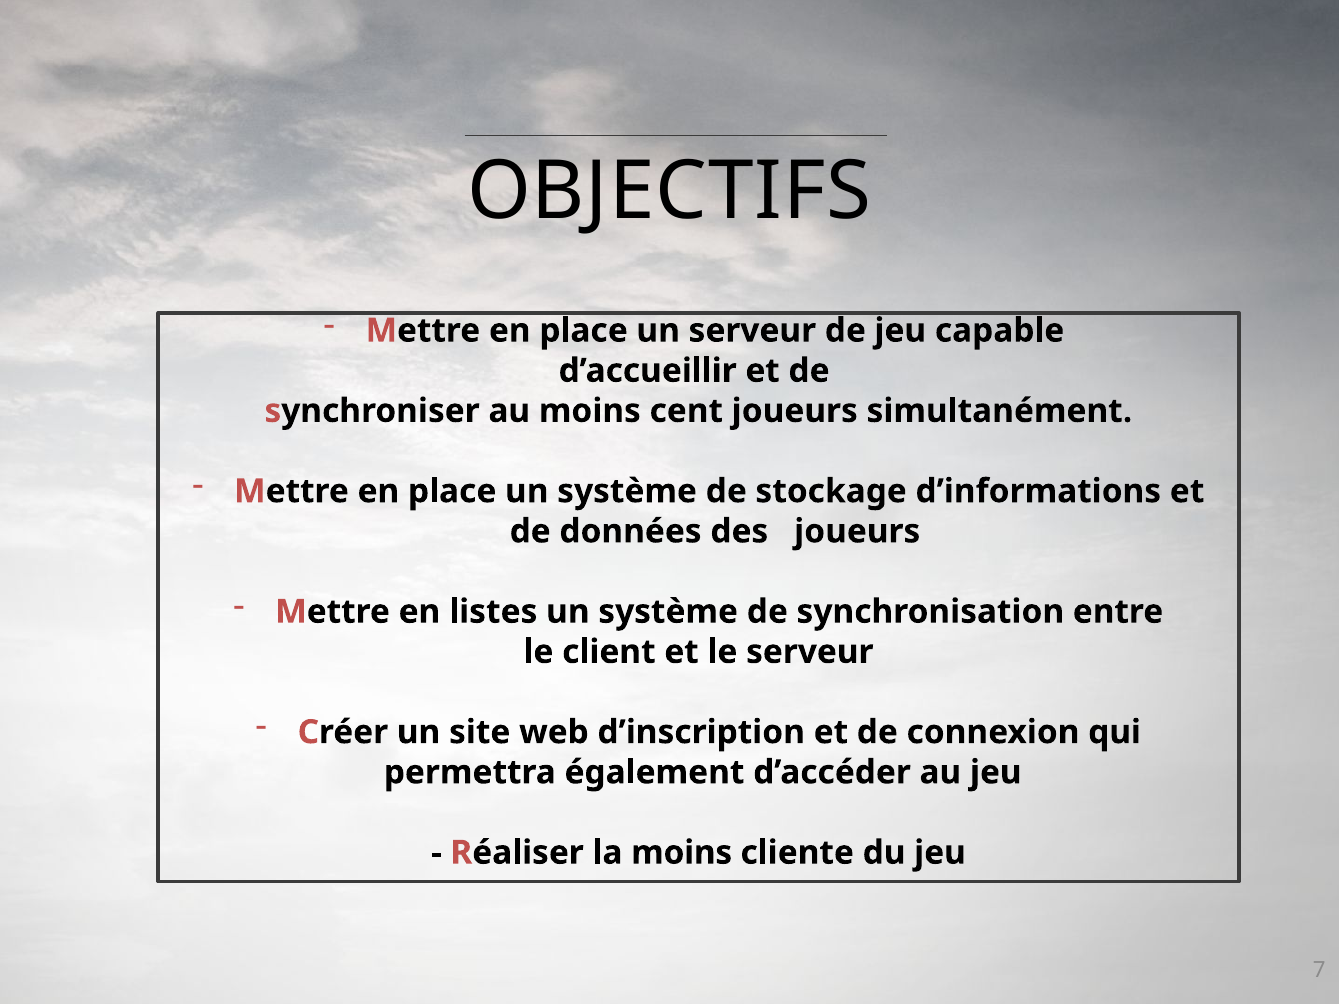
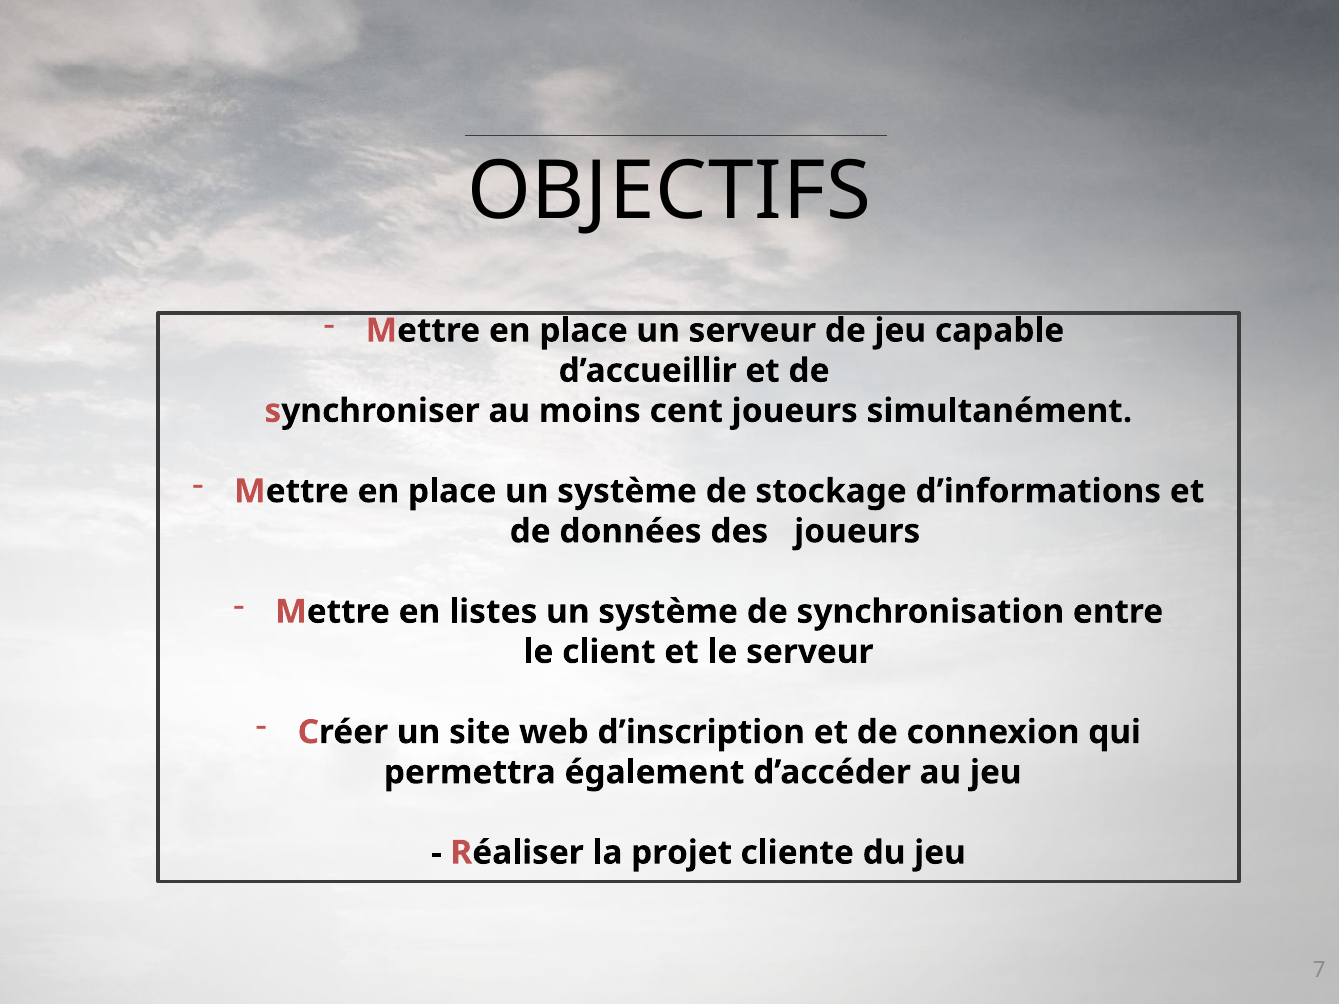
la moins: moins -> projet (682, 853)
